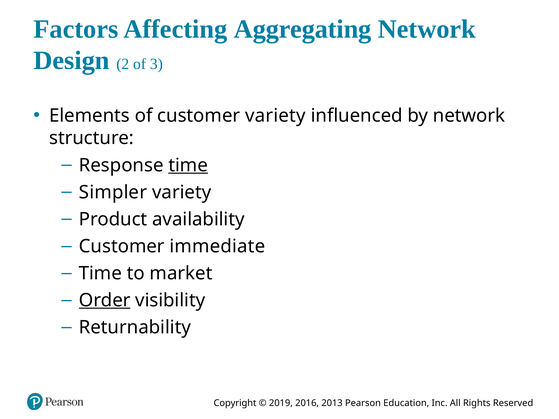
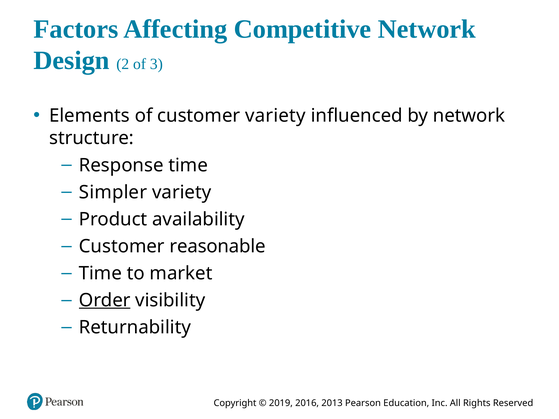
Aggregating: Aggregating -> Competitive (303, 29)
time underline: present -> none (188, 165)
immediate: immediate -> reasonable (218, 246)
